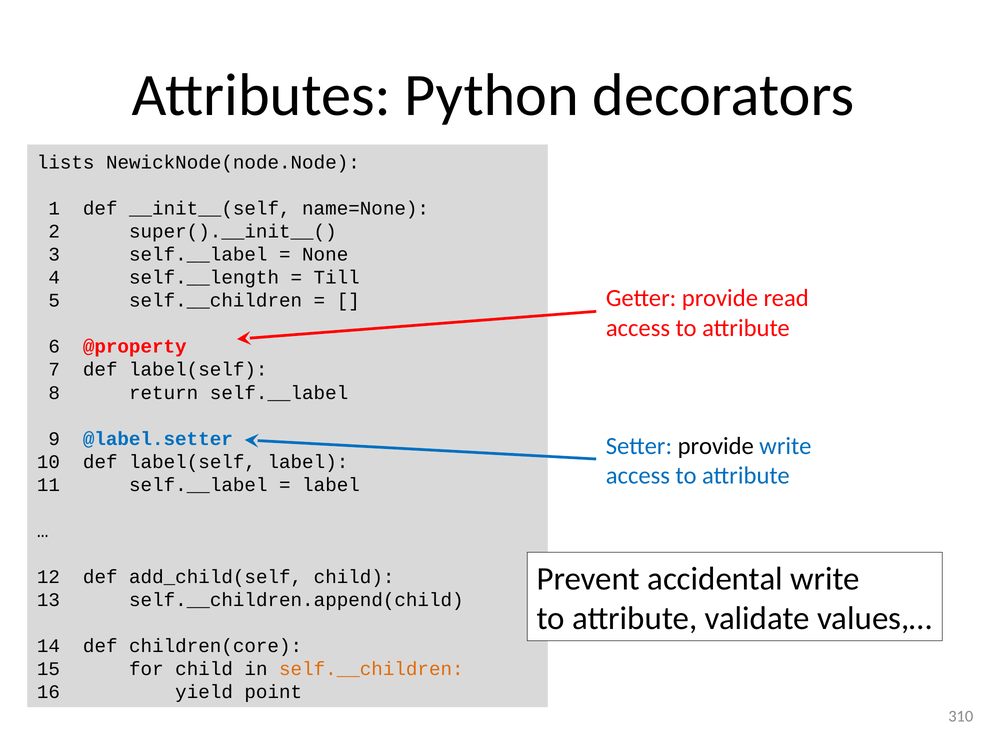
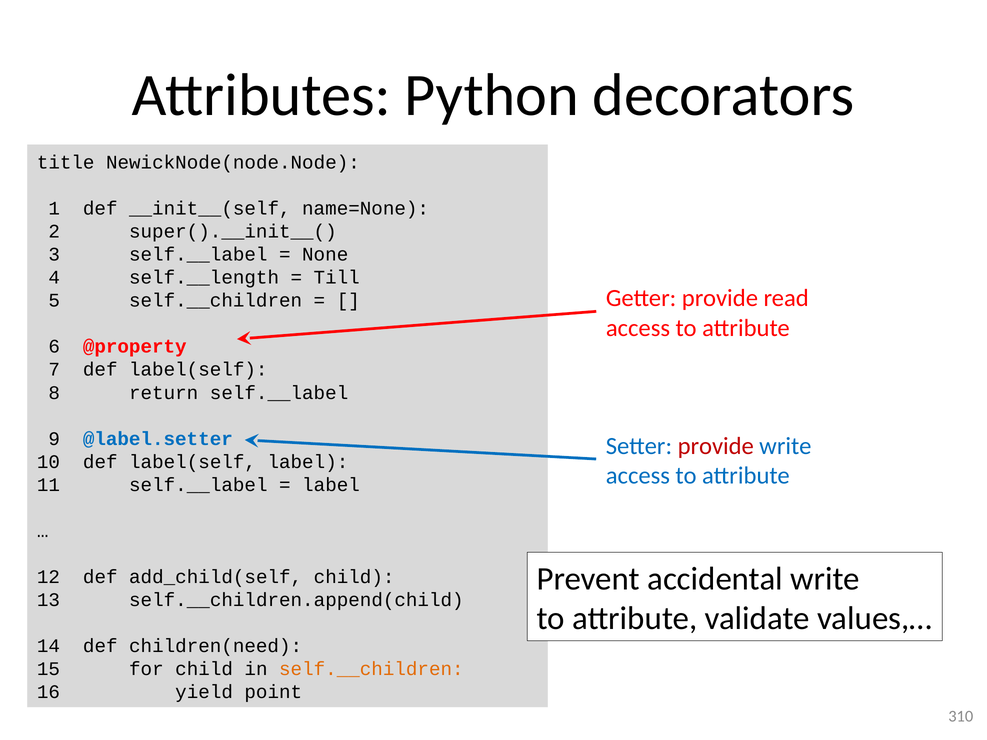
lists: lists -> title (66, 162)
provide colour: black -> red (716, 446)
children(core: children(core -> children(need (216, 646)
